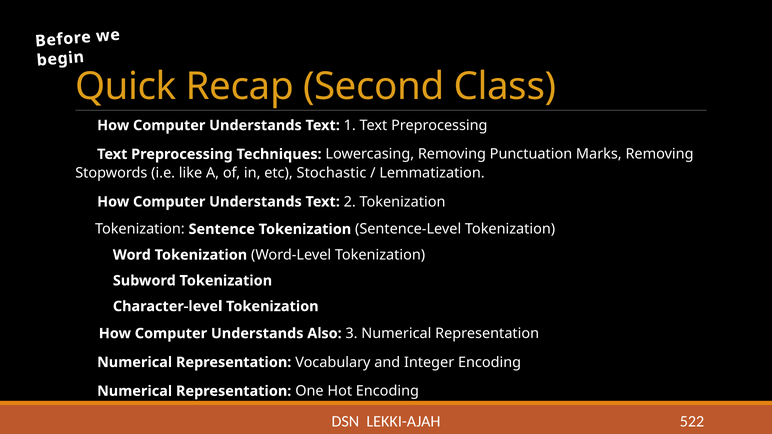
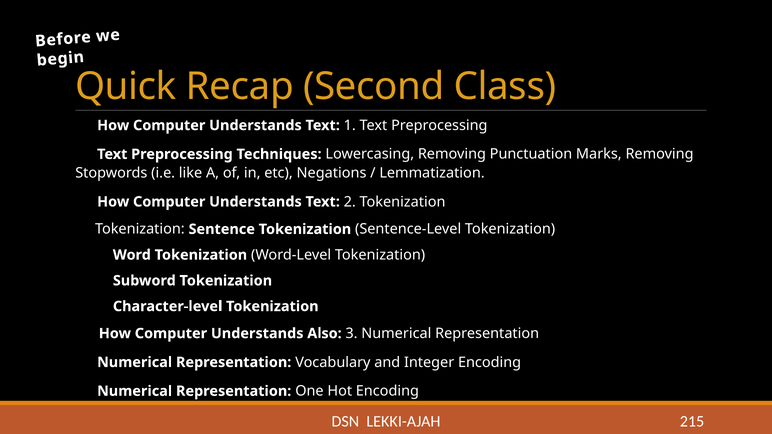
Stochastic: Stochastic -> Negations (332, 173)
522: 522 -> 215 (692, 422)
